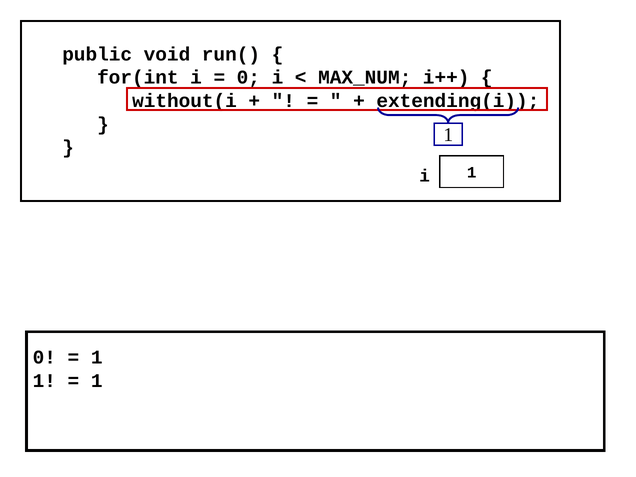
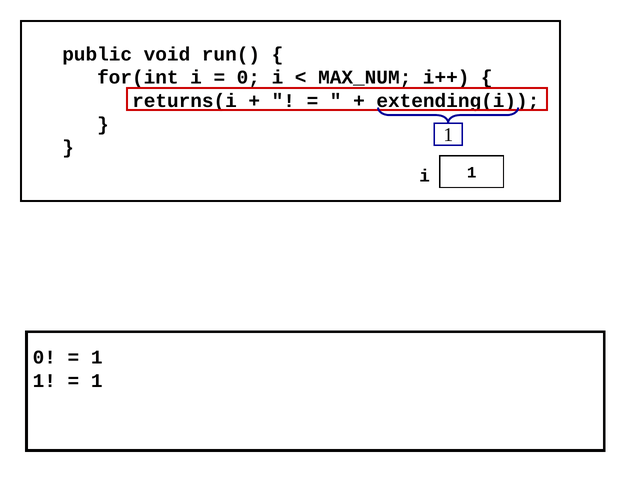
without(i: without(i -> returns(i (185, 101)
